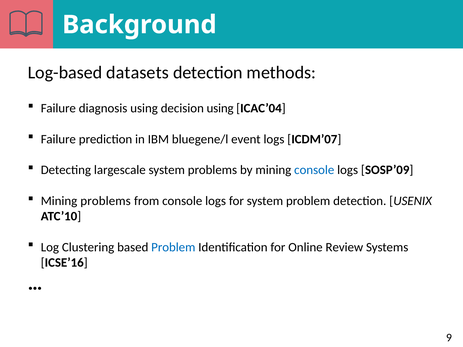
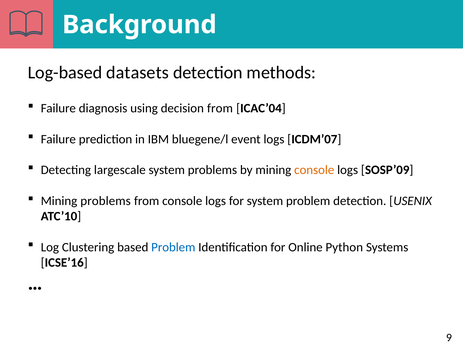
decision using: using -> from (220, 108)
console colour: blue -> orange (314, 170)
Review: Review -> Python (344, 247)
